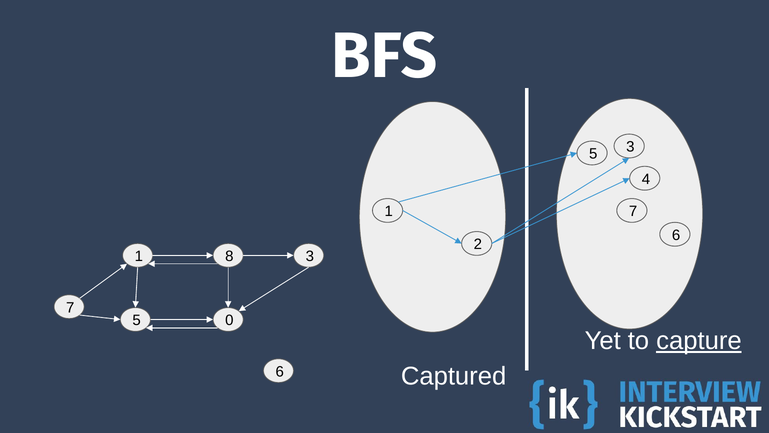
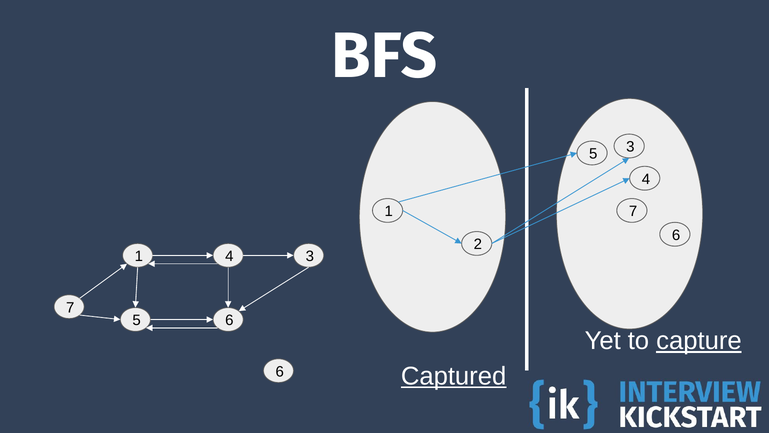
1 8: 8 -> 4 (229, 256)
5 0: 0 -> 6 (229, 320)
Captured underline: none -> present (454, 376)
